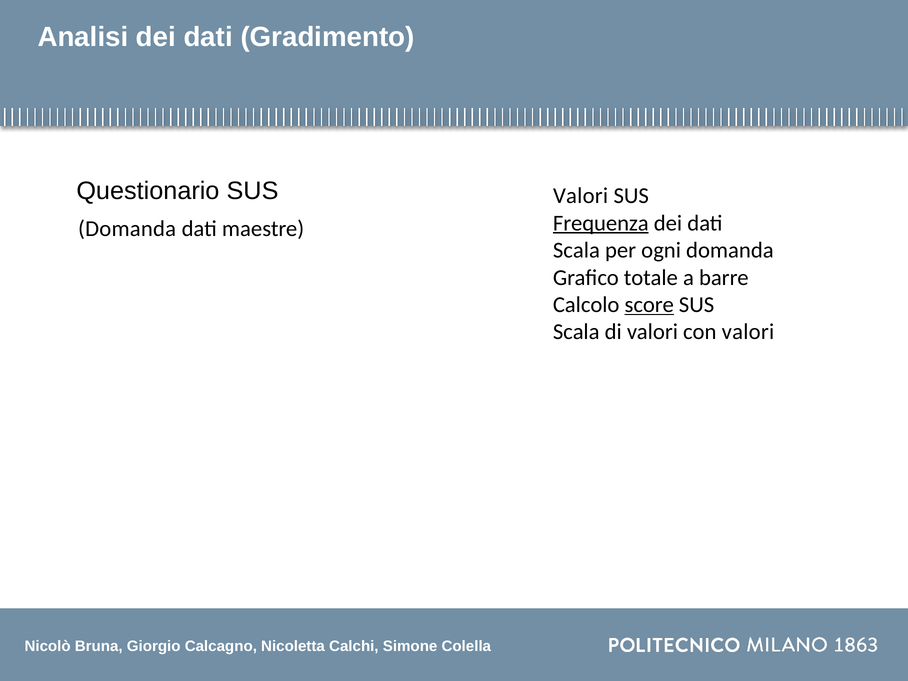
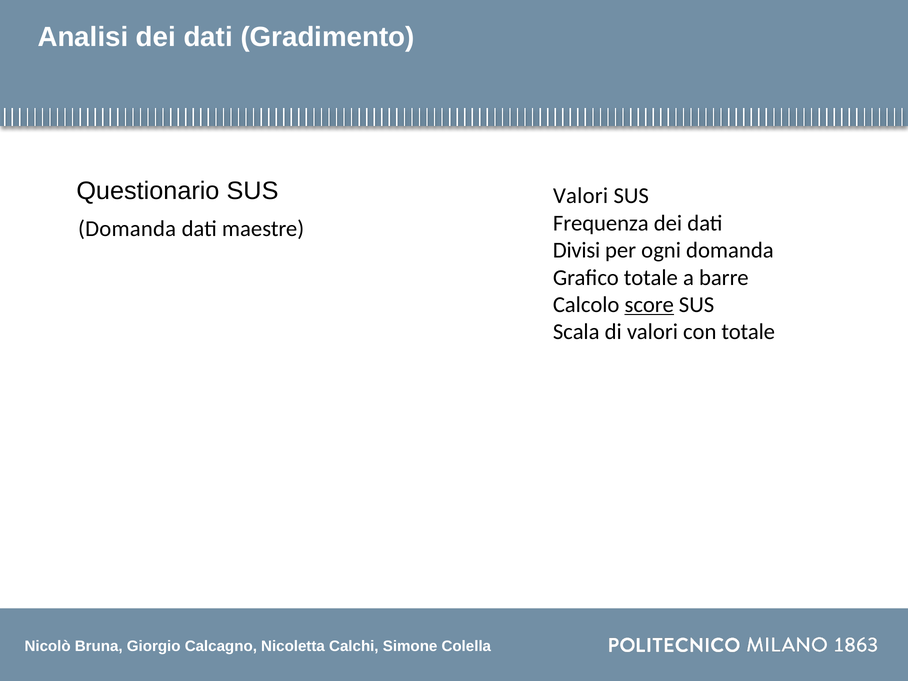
Frequenza underline: present -> none (601, 223)
Scala: Scala -> Divisi (577, 250)
con valori: valori -> totale (748, 332)
